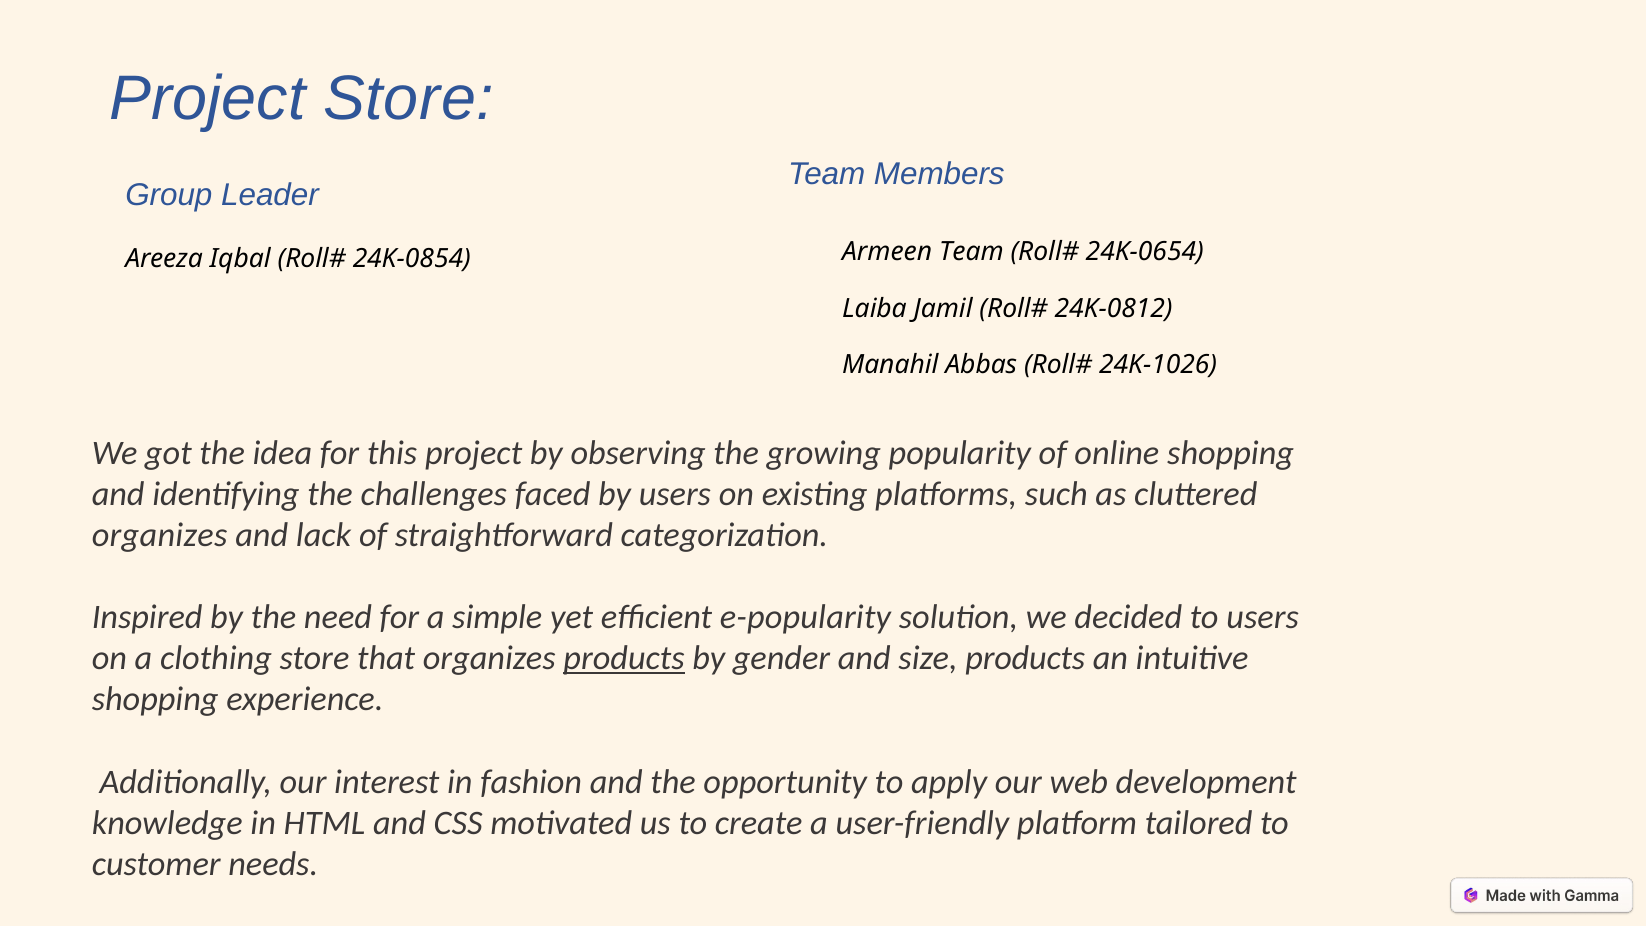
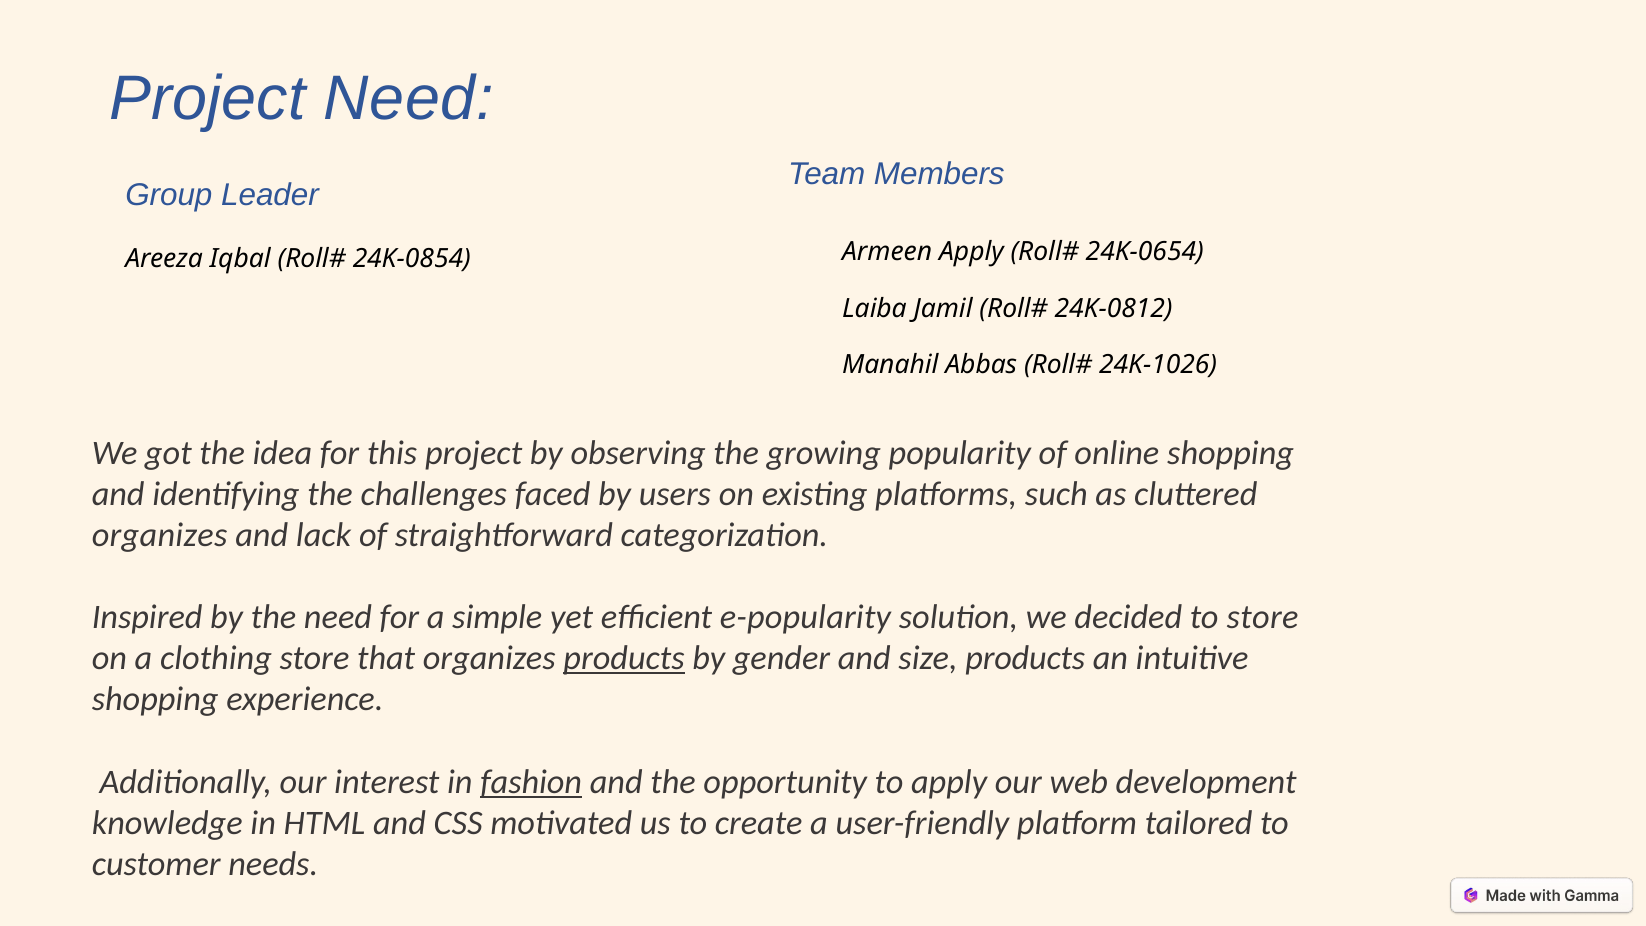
Project Store: Store -> Need (409, 98)
Armeen Team: Team -> Apply (971, 252)
to users: users -> store (1263, 617)
fashion underline: none -> present (531, 782)
